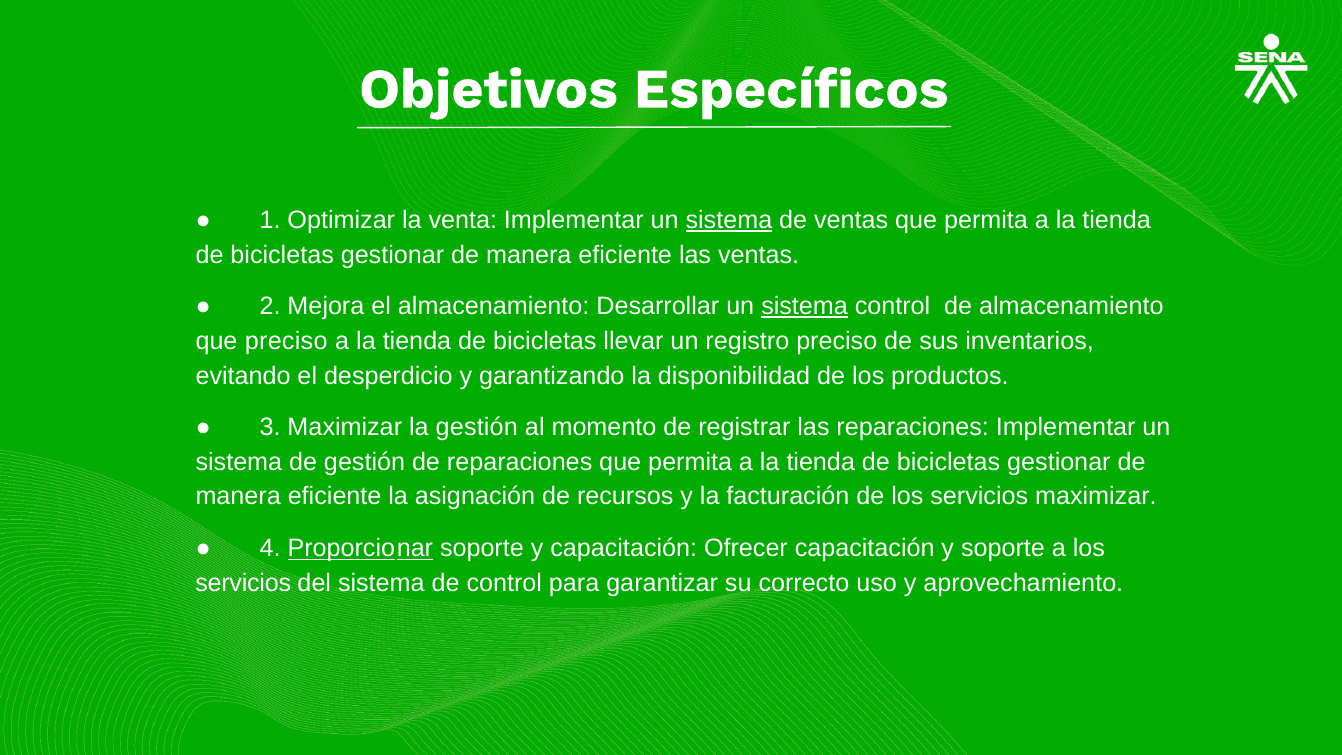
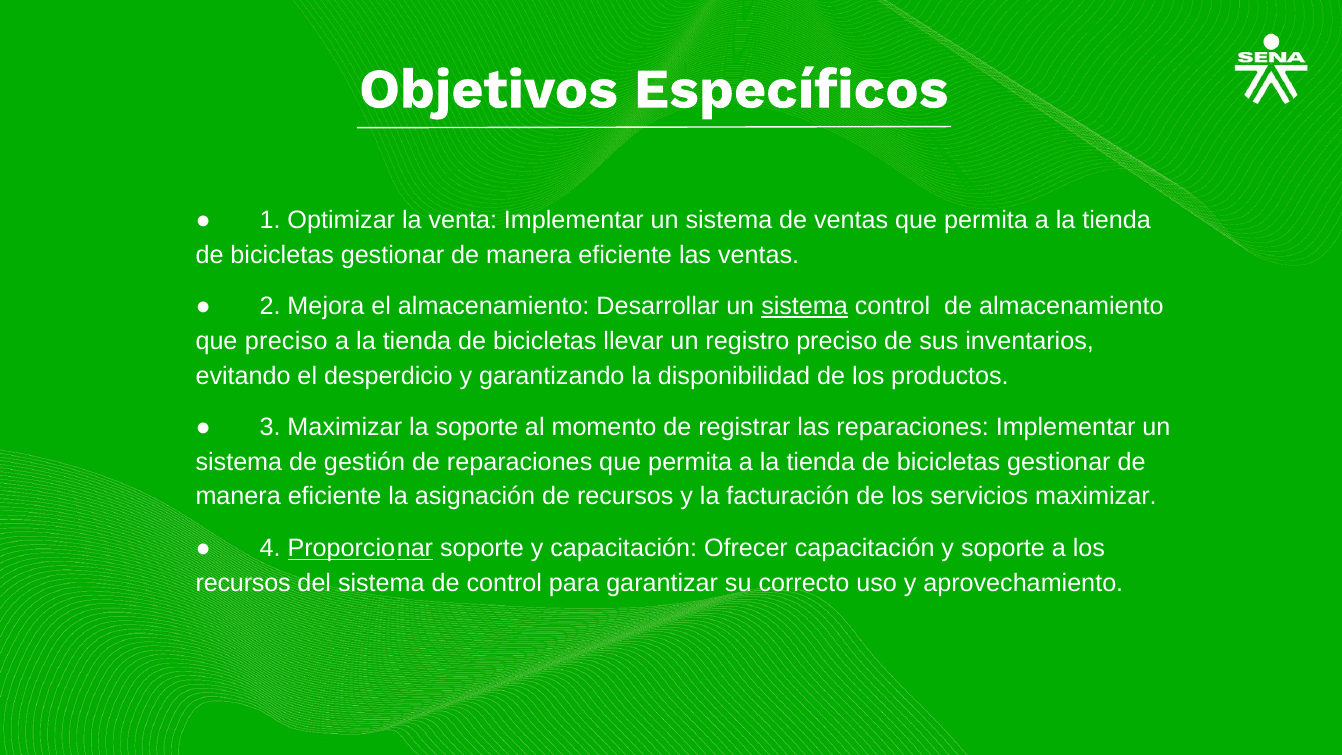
sistema underline: present -> none (729, 220)
la gestión: gestión -> soporte (477, 427)
servicios: servicios -> recursos (243, 583)
